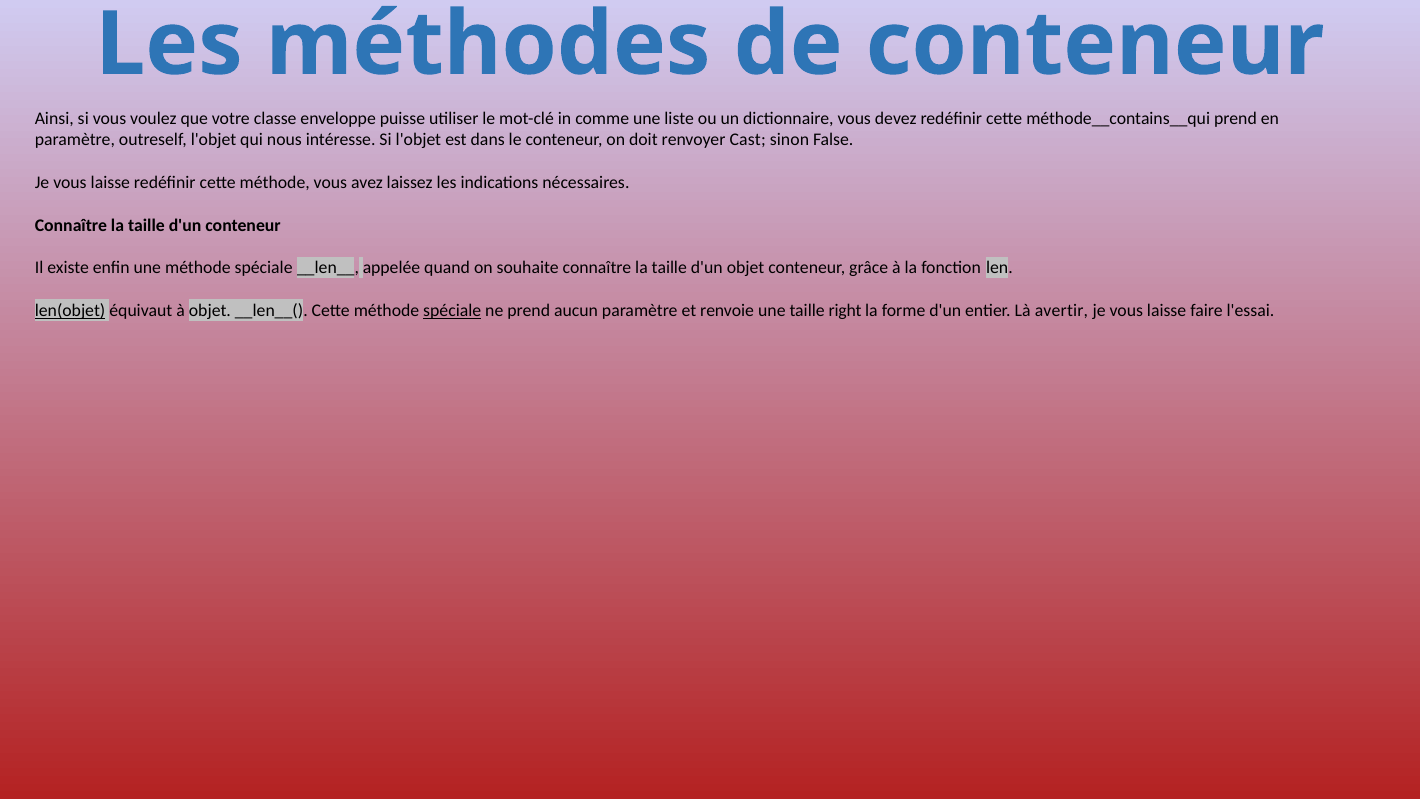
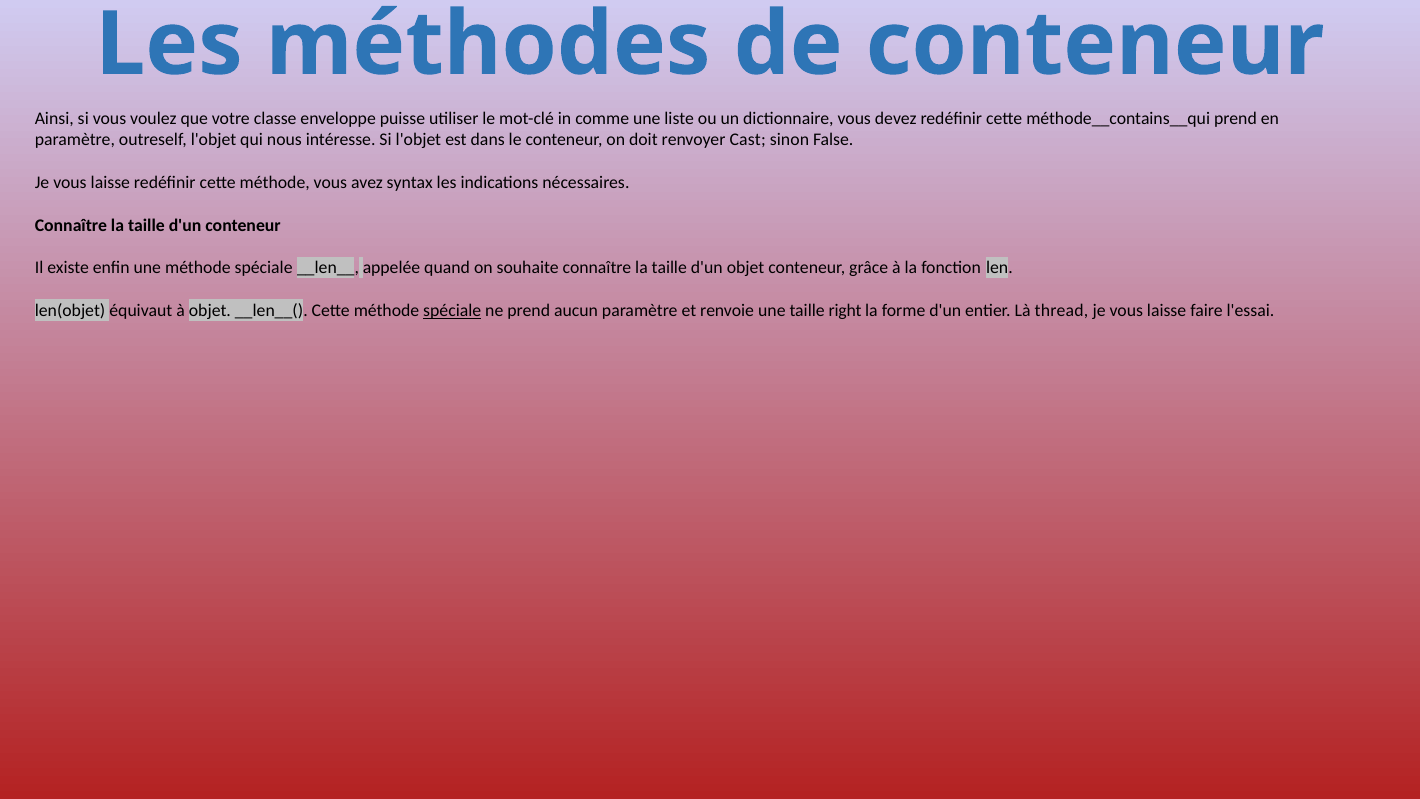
laissez: laissez -> syntax (410, 183)
len(objet underline: present -> none (70, 310)
avertir: avertir -> thread (1061, 310)
